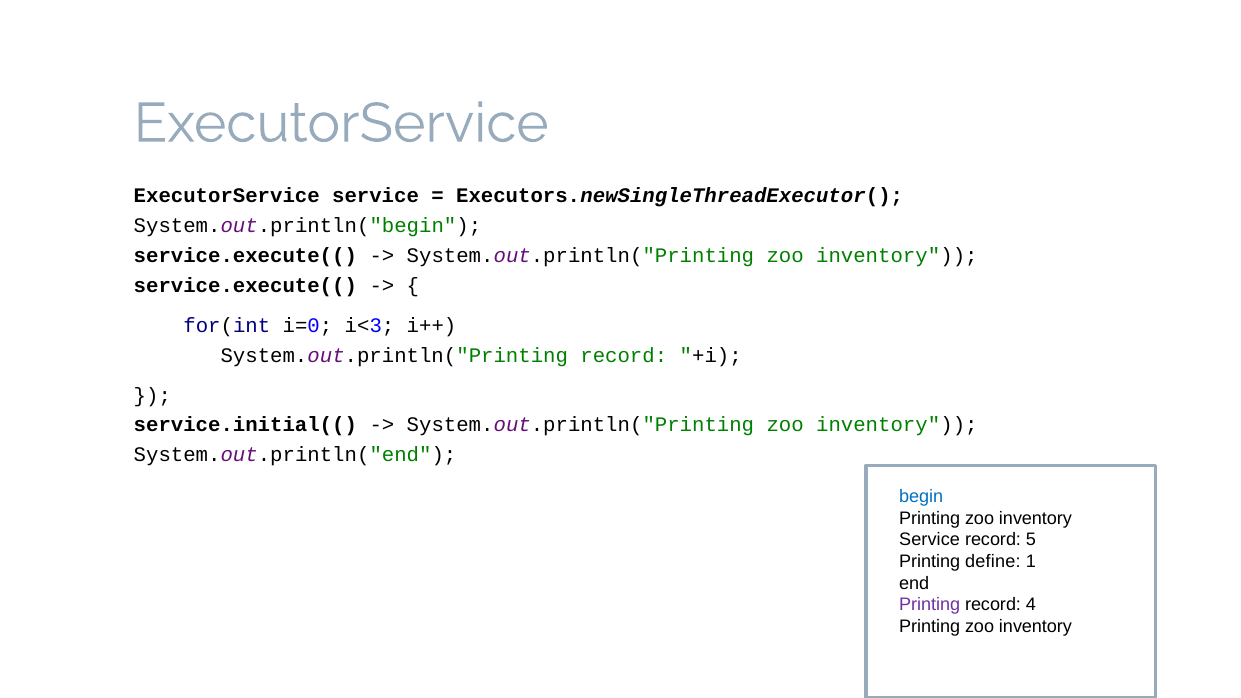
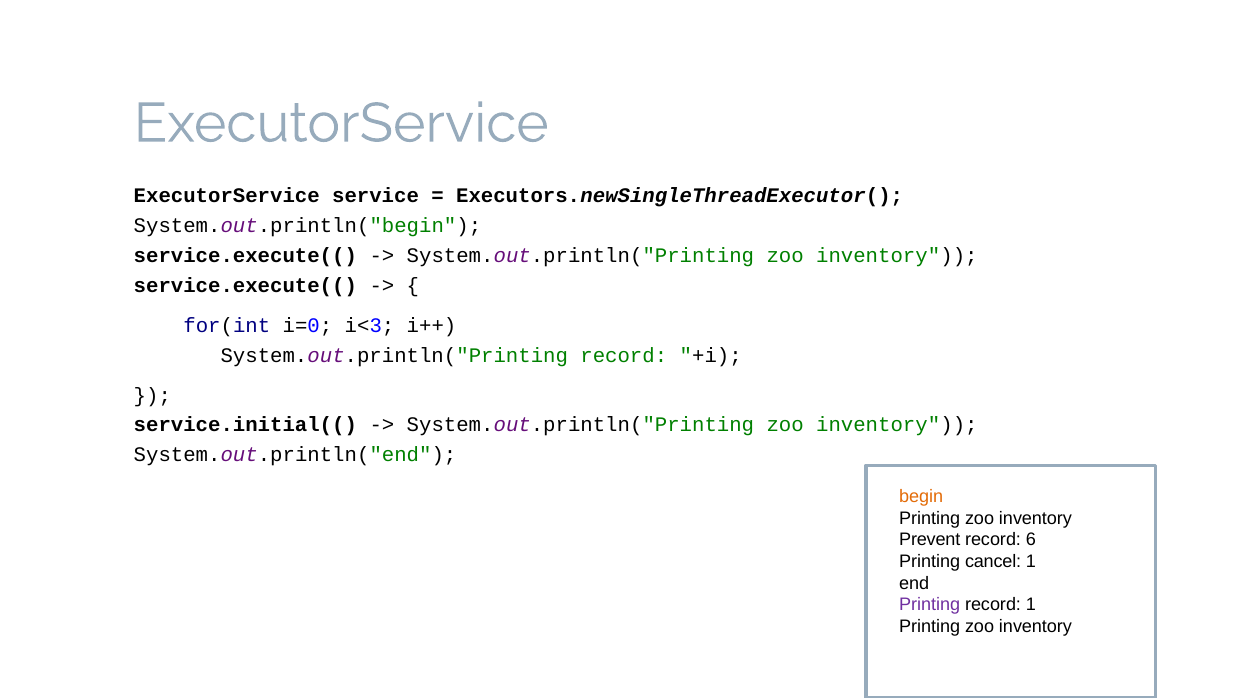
begin colour: blue -> orange (921, 496)
Service: Service -> Prevent (930, 540)
5: 5 -> 6 (1031, 540)
define: define -> cancel (993, 562)
record 4: 4 -> 1 (1031, 605)
